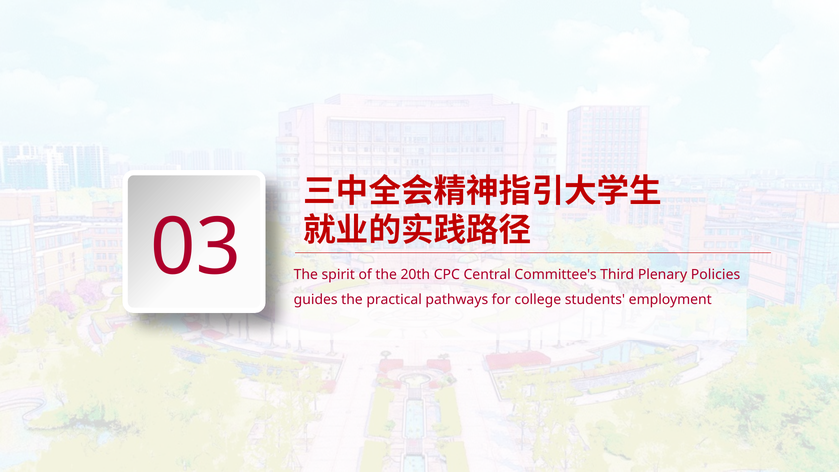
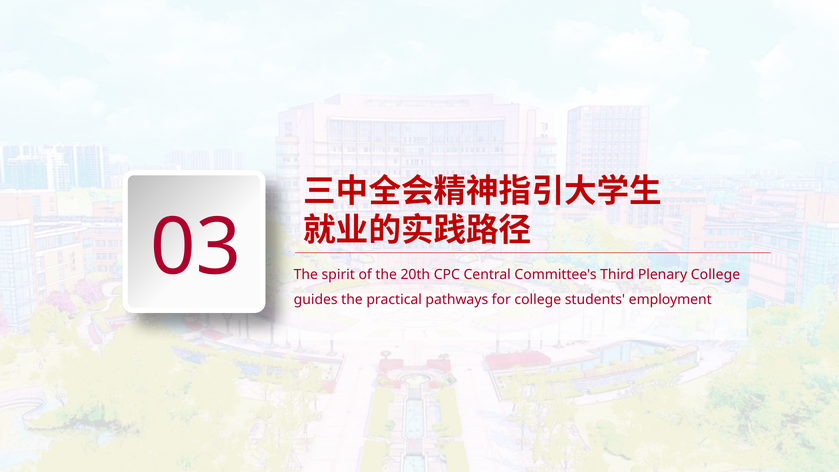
Plenary Policies: Policies -> College (716, 275)
